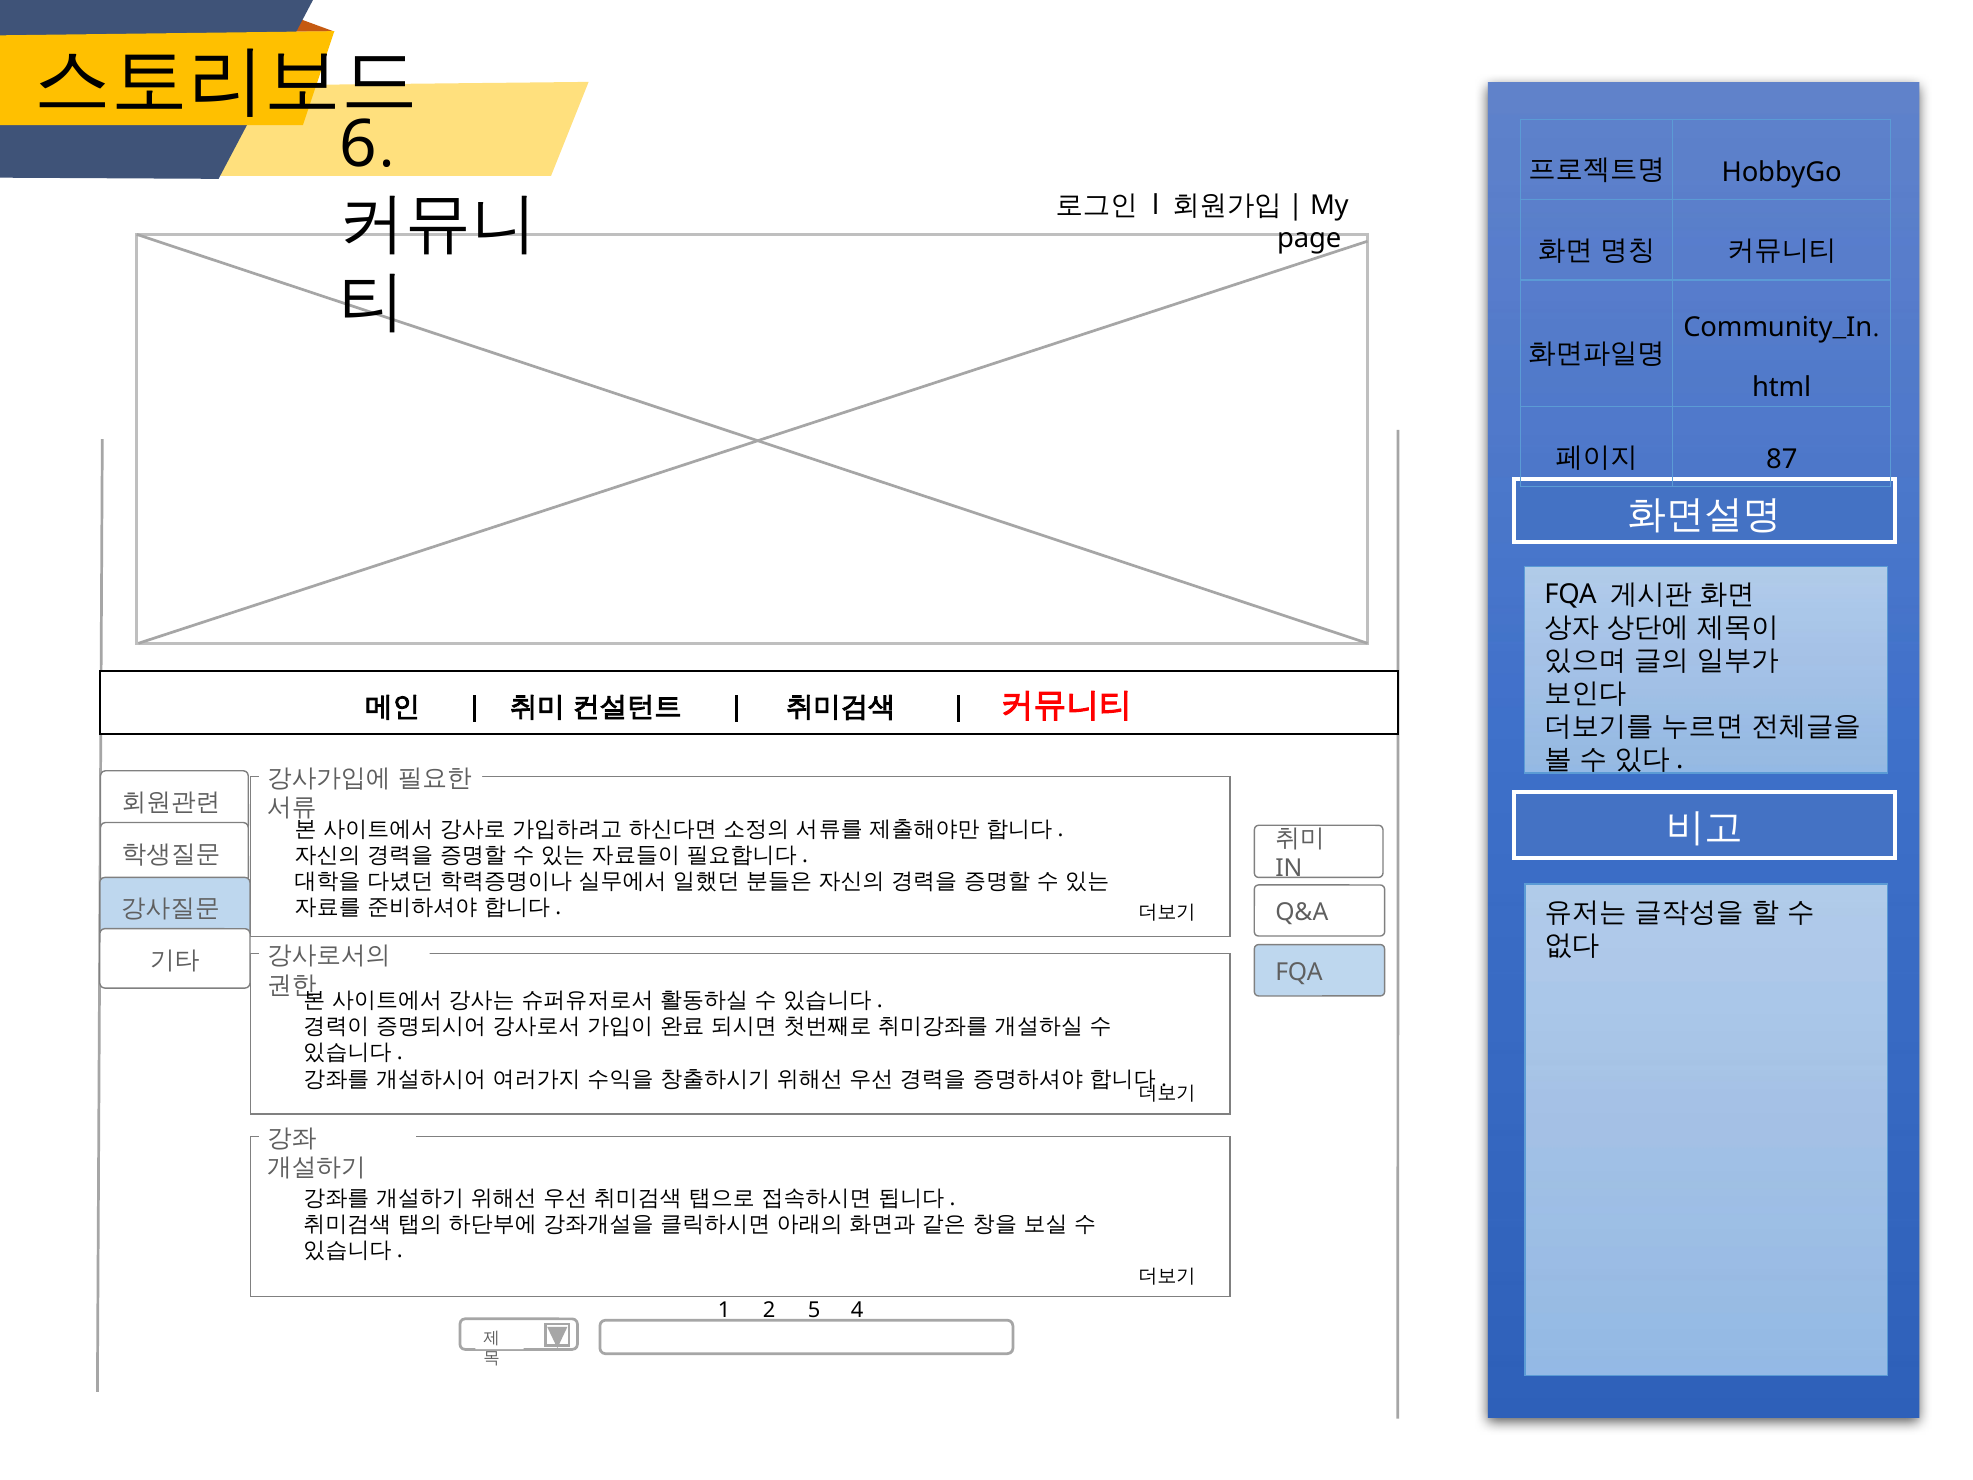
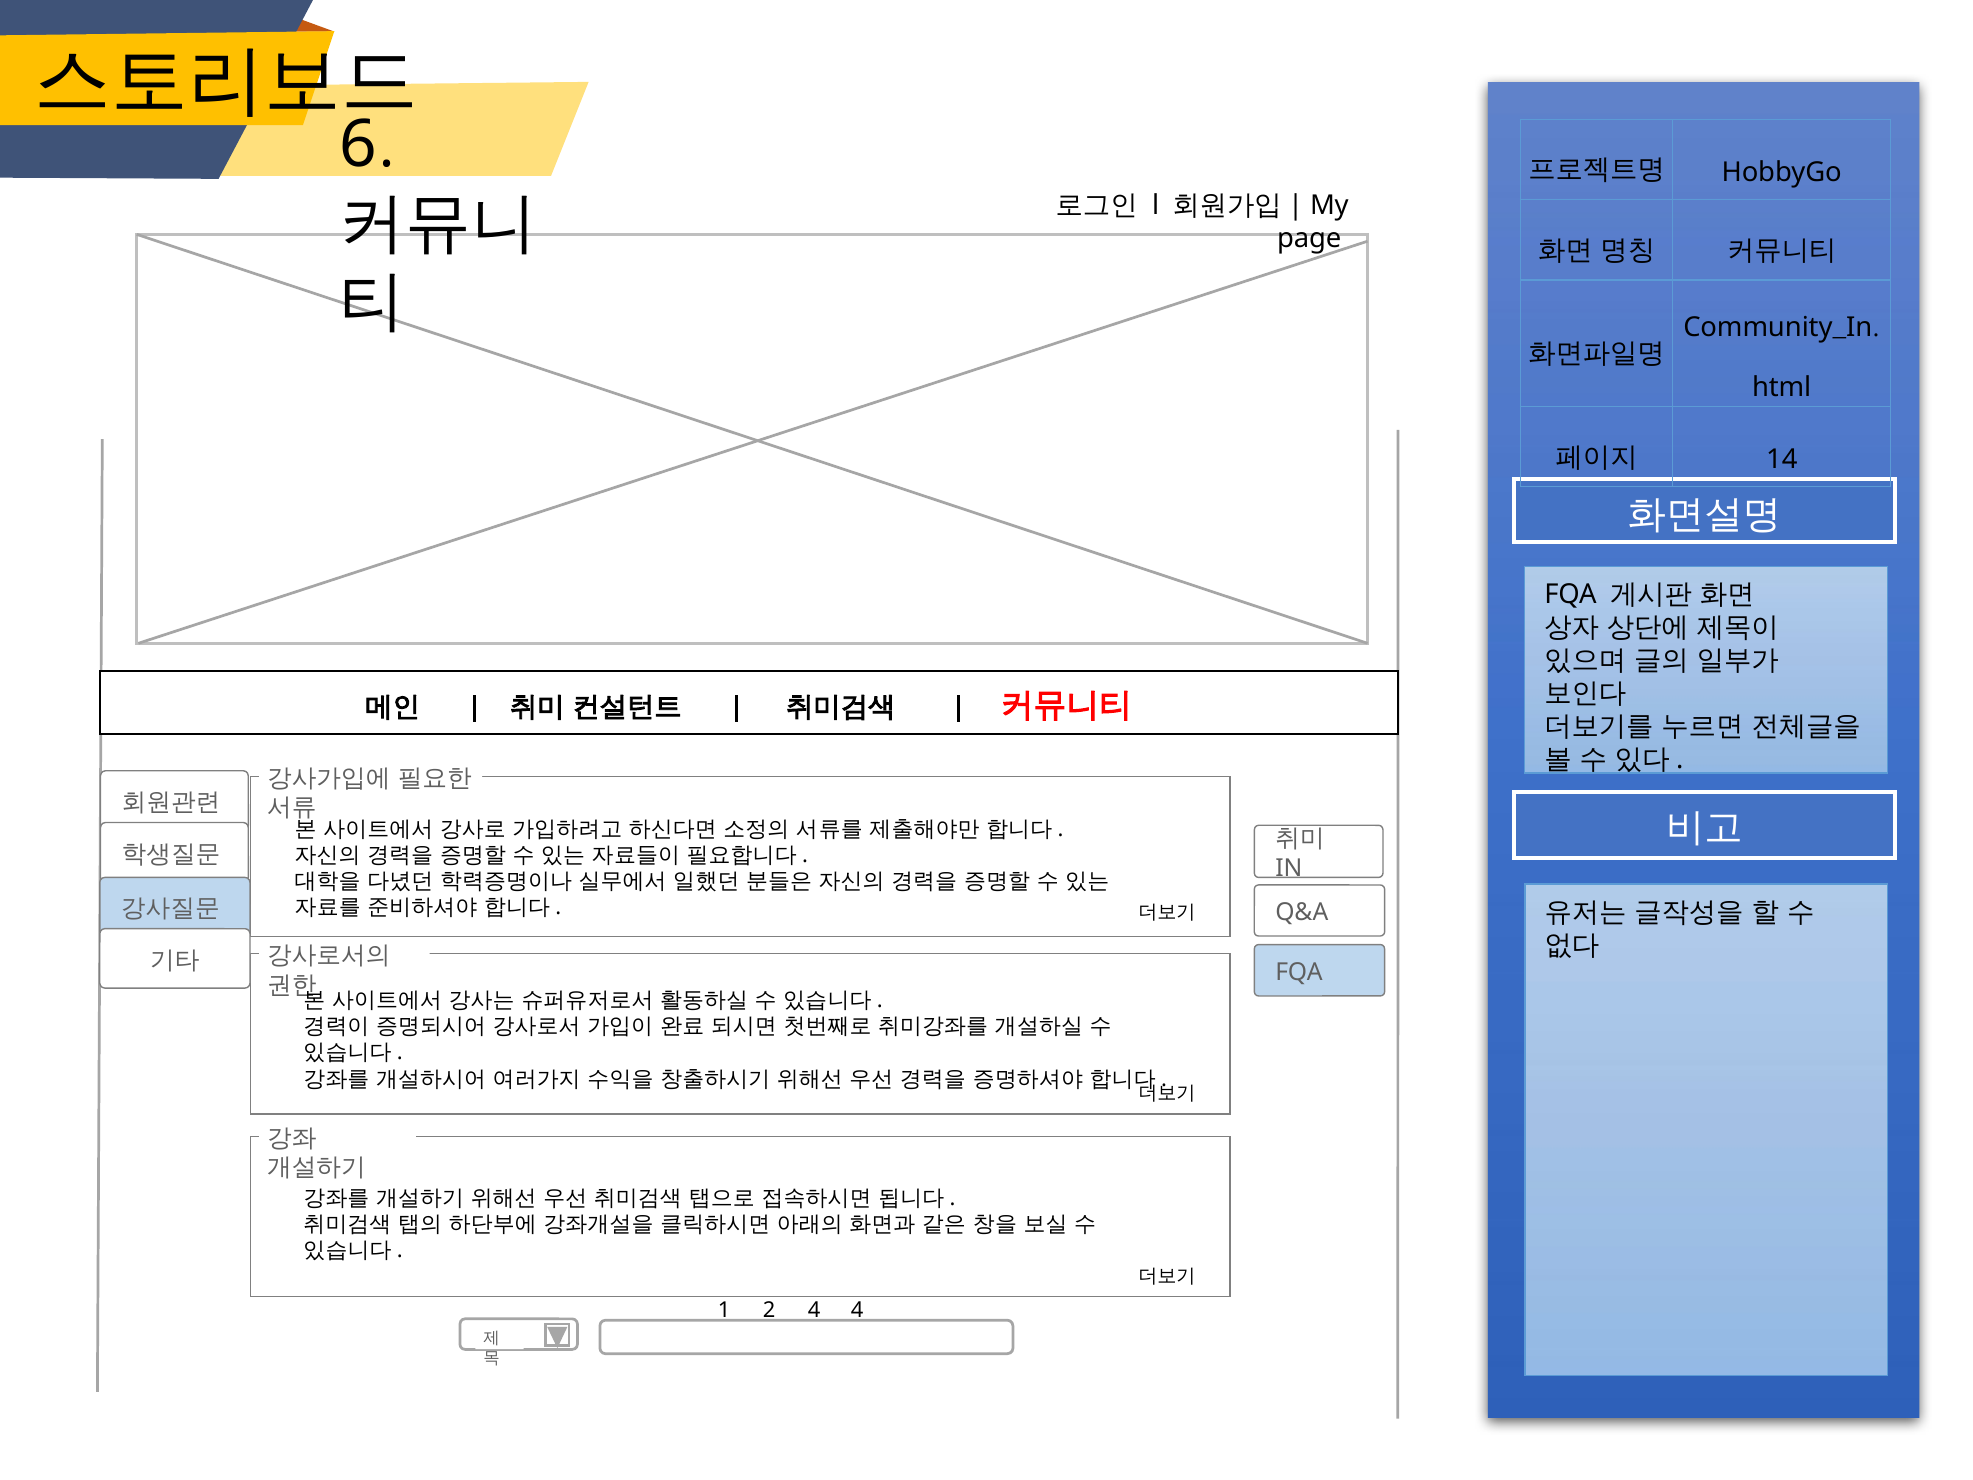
87: 87 -> 14 (1782, 459)
2 5: 5 -> 4 (814, 1310)
